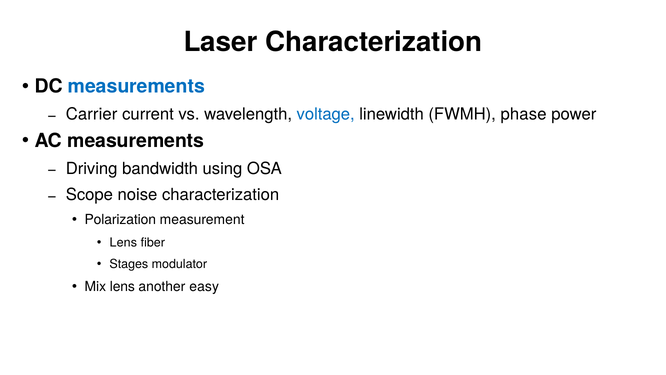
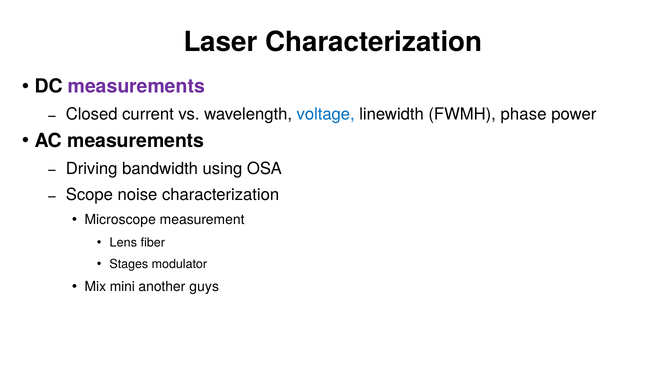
measurements colour: blue -> purple (136, 86)
Carrier: Carrier -> Closed (92, 114)
Polarization: Polarization -> Microscope (120, 220)
Mix lens: lens -> mini (122, 287)
easy: easy -> guys (204, 287)
